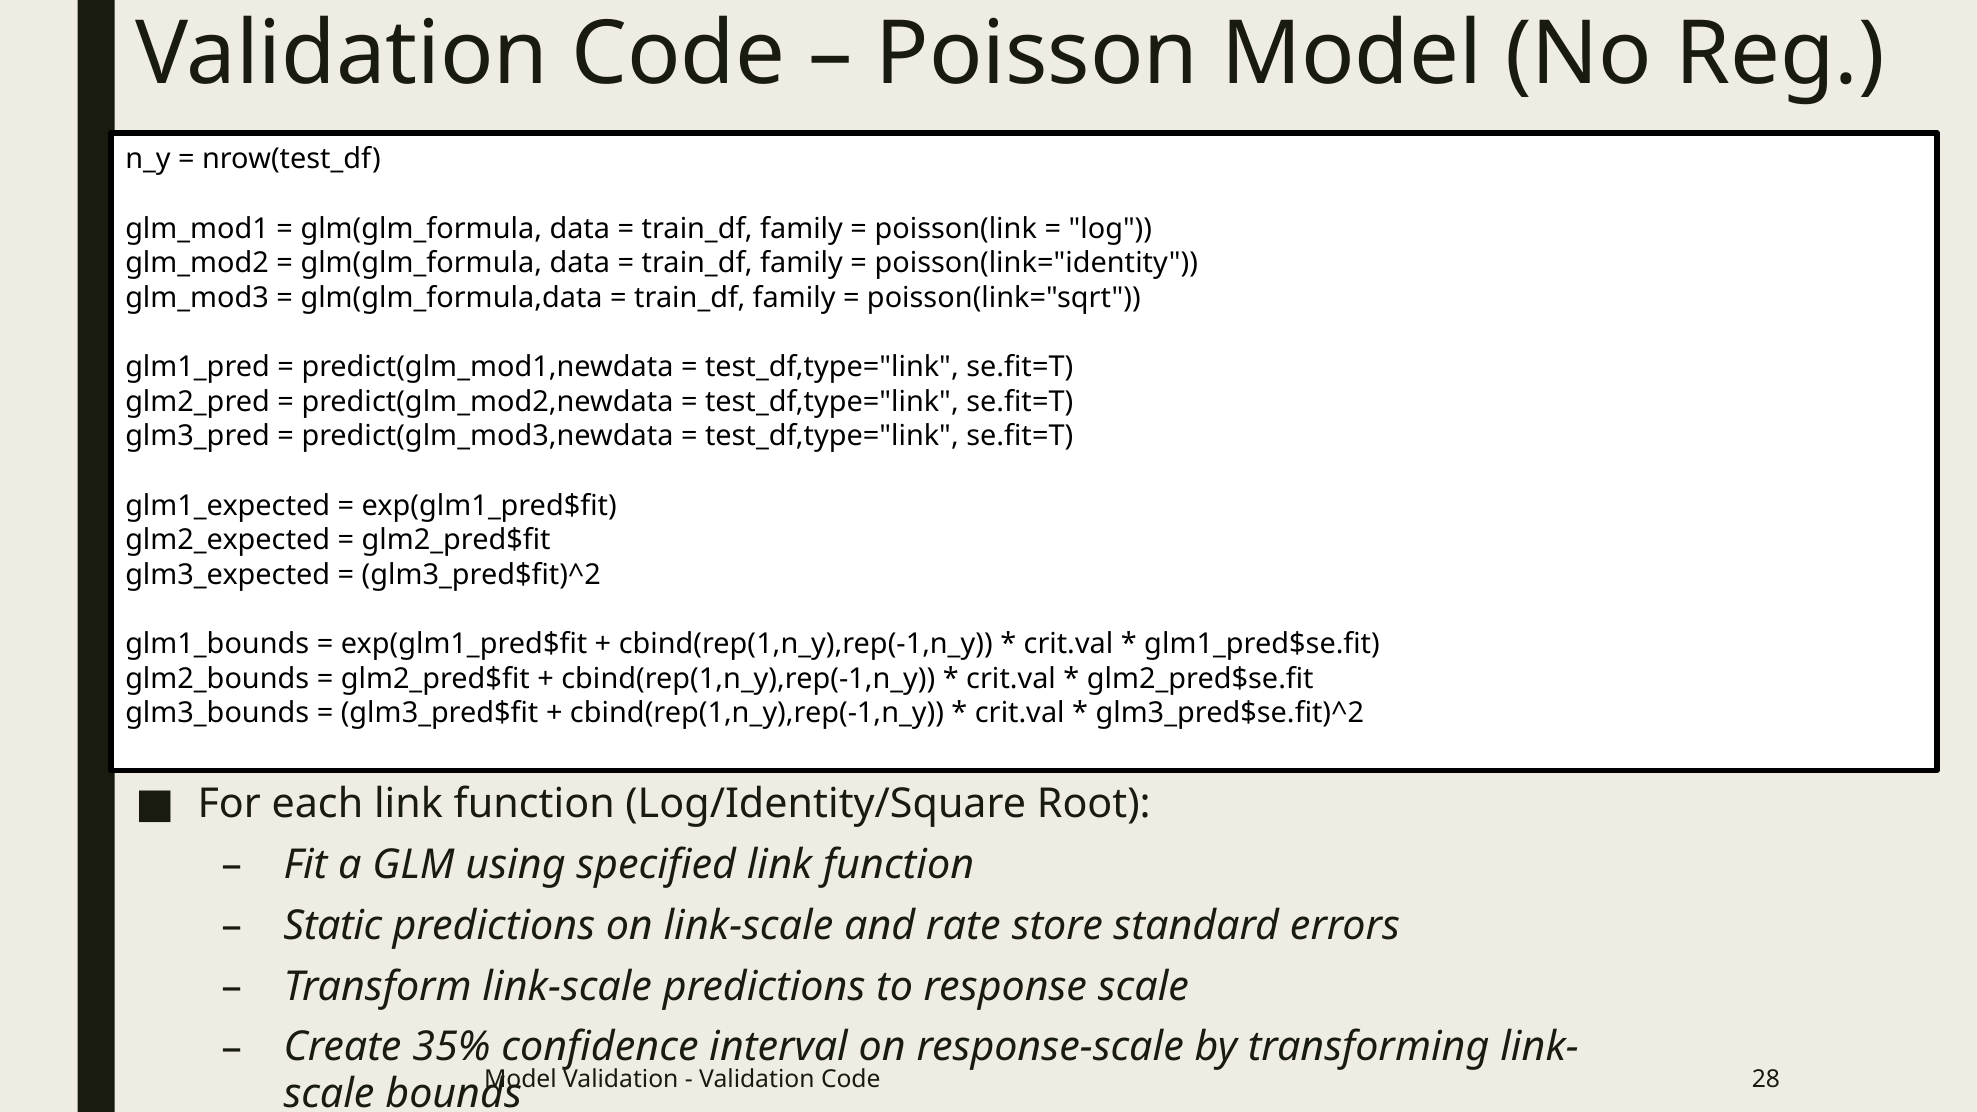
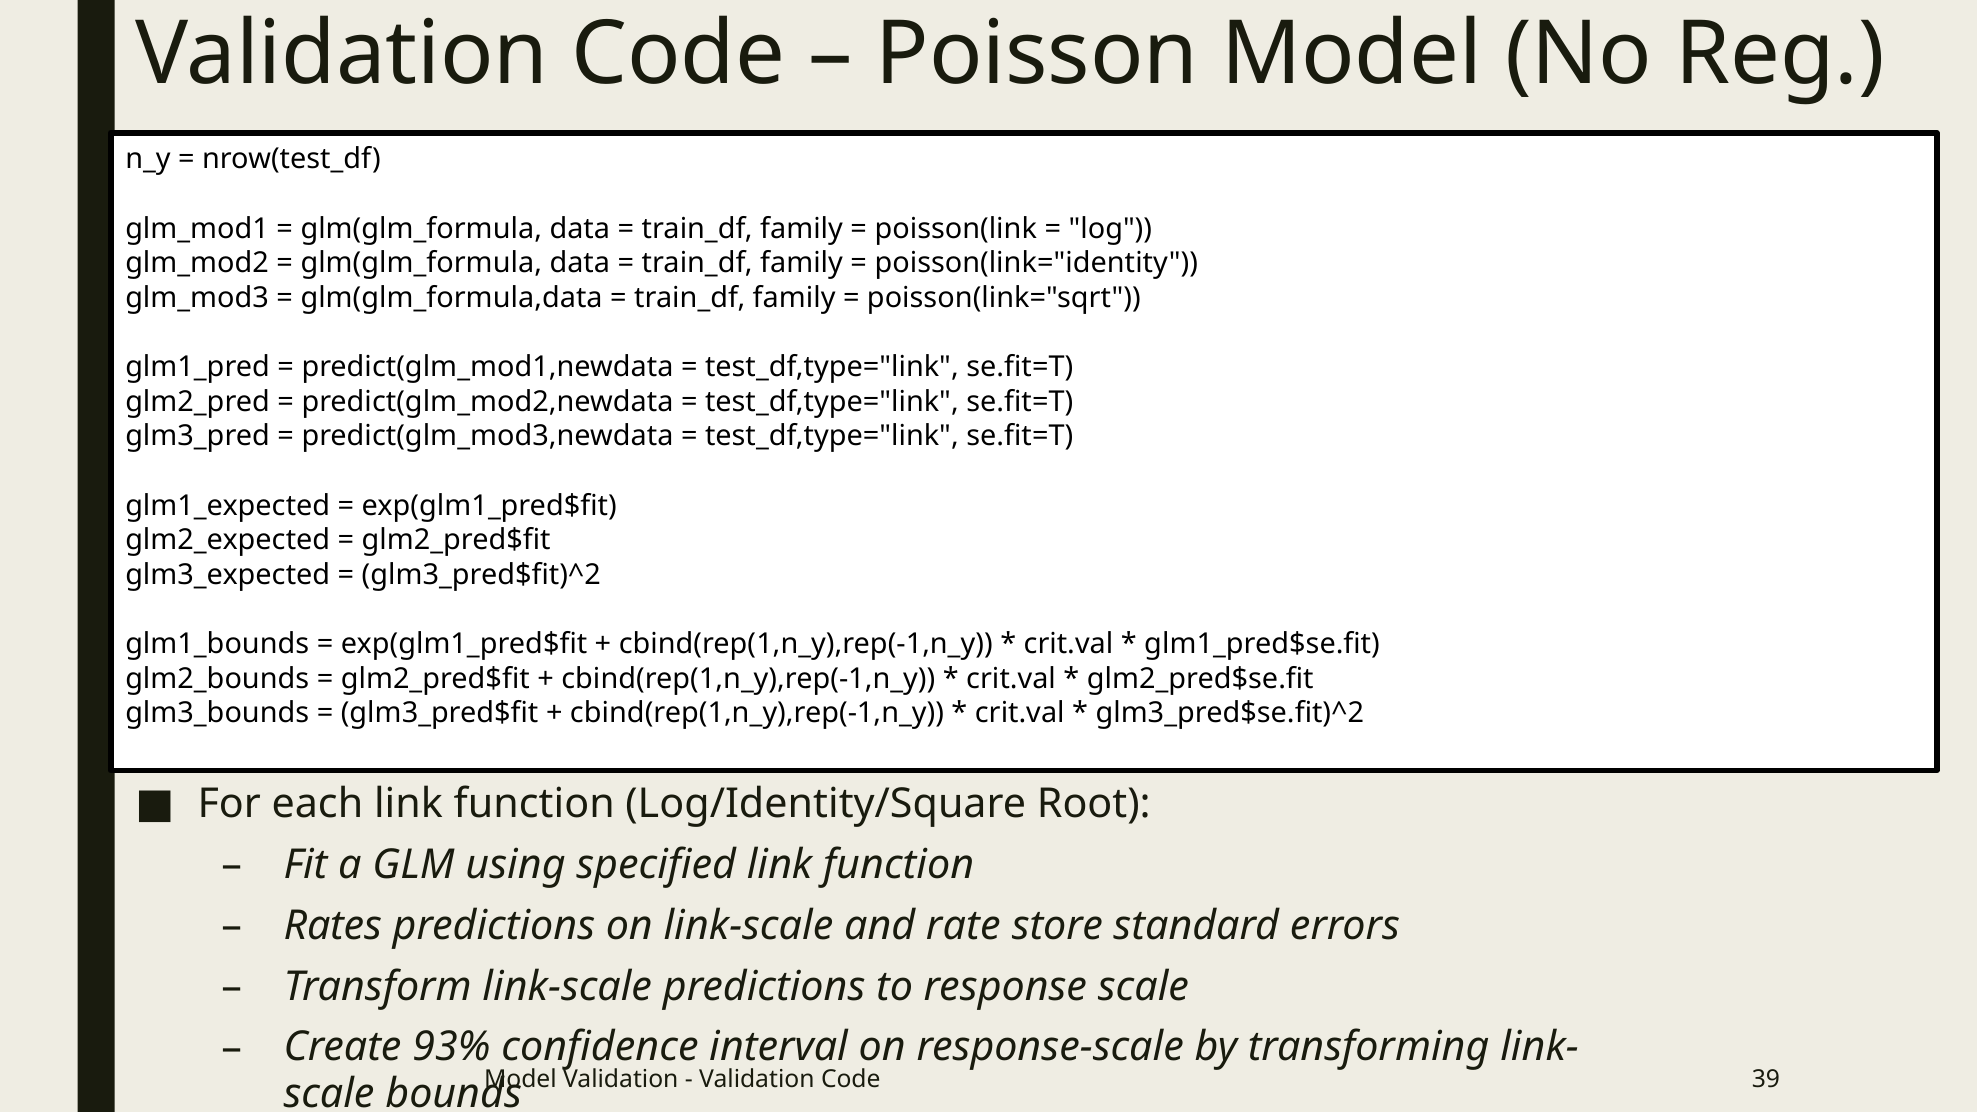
Static: Static -> Rates (333, 926)
35%: 35% -> 93% (451, 1047)
28: 28 -> 39 (1766, 1079)
